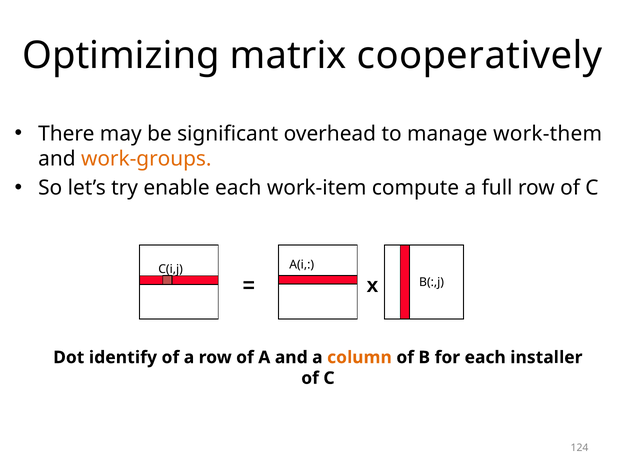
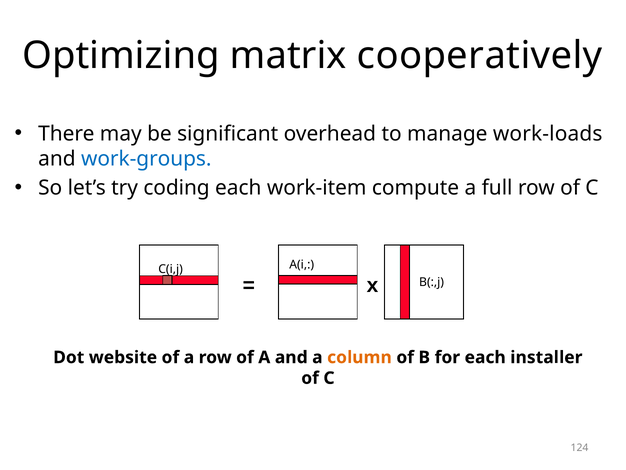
work-them: work-them -> work-loads (548, 134)
work-groups colour: orange -> blue (146, 159)
enable: enable -> coding (177, 188)
identify: identify -> website (123, 357)
